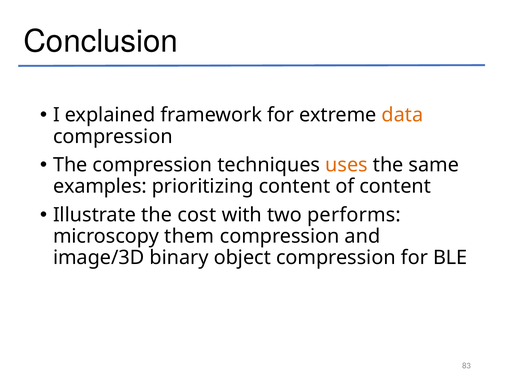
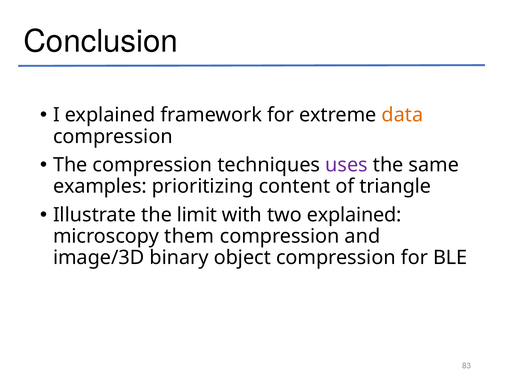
uses colour: orange -> purple (347, 165)
of content: content -> triangle (395, 187)
cost: cost -> limit (197, 215)
two performs: performs -> explained (354, 215)
